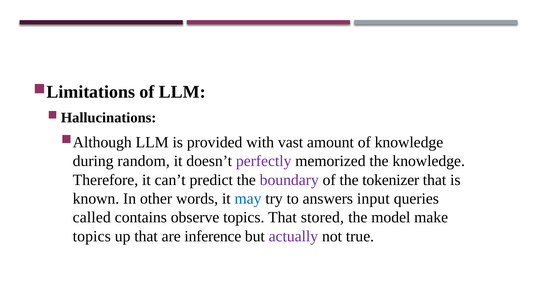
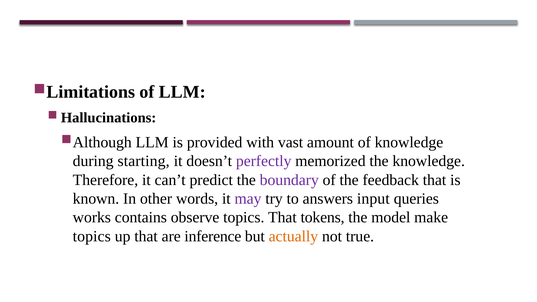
random: random -> starting (144, 161)
tokenizer: tokenizer -> feedback (391, 180)
may colour: blue -> purple (248, 199)
called: called -> works (92, 218)
stored: stored -> tokens (323, 218)
actually colour: purple -> orange (293, 236)
